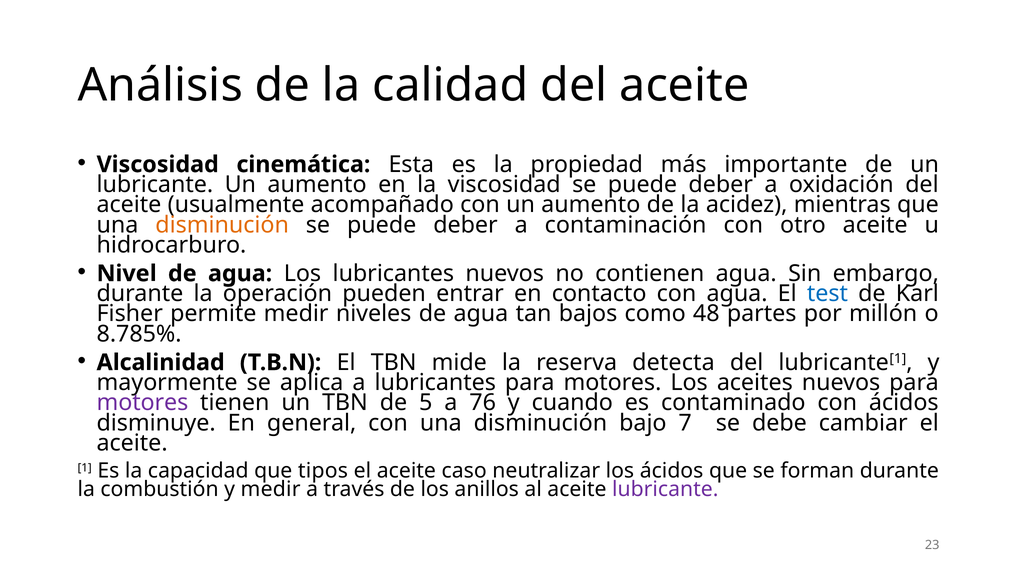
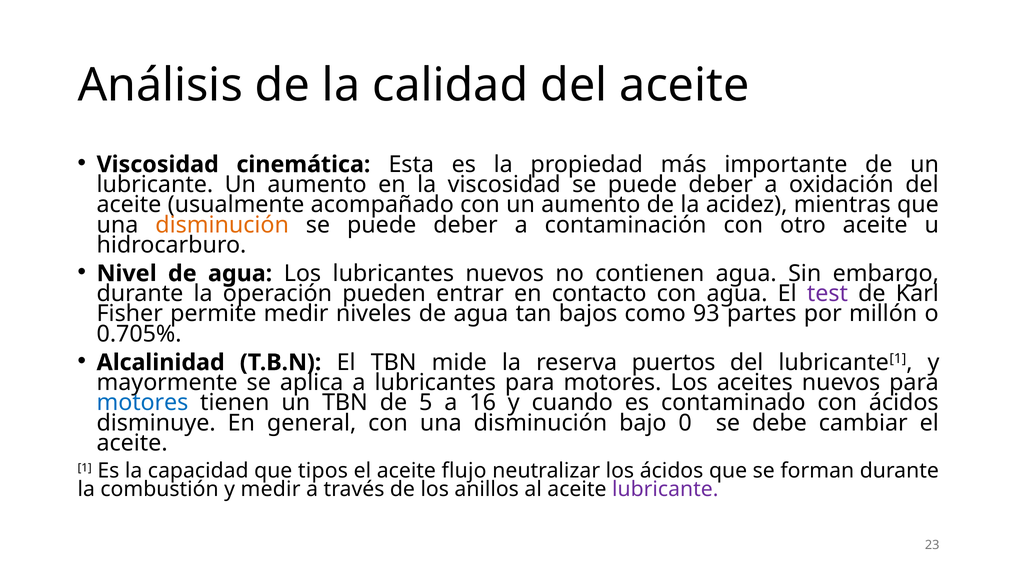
test colour: blue -> purple (827, 294)
48: 48 -> 93 (706, 314)
8.785%: 8.785% -> 0.705% (139, 334)
detecta: detecta -> puertos (674, 363)
motores colour: purple -> blue (142, 403)
76: 76 -> 16 (483, 403)
7: 7 -> 0 (685, 423)
caso: caso -> flujo (464, 471)
